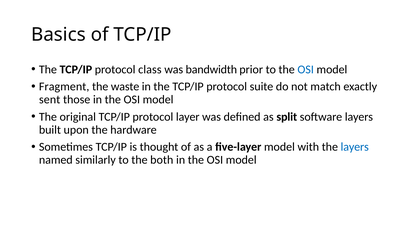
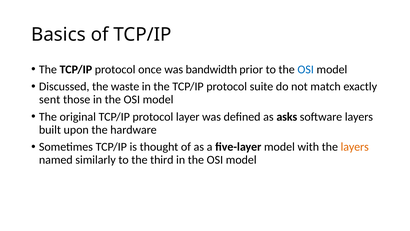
class: class -> once (150, 69)
Fragment: Fragment -> Discussed (64, 87)
split: split -> asks (287, 117)
layers colour: blue -> orange (355, 147)
both: both -> third (162, 160)
